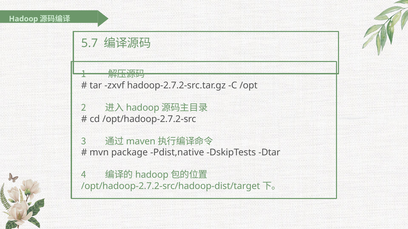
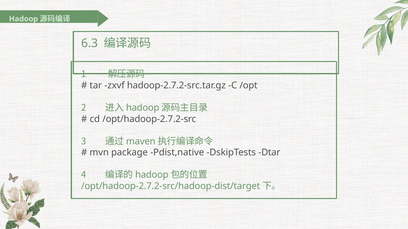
5.7: 5.7 -> 6.3 (90, 43)
